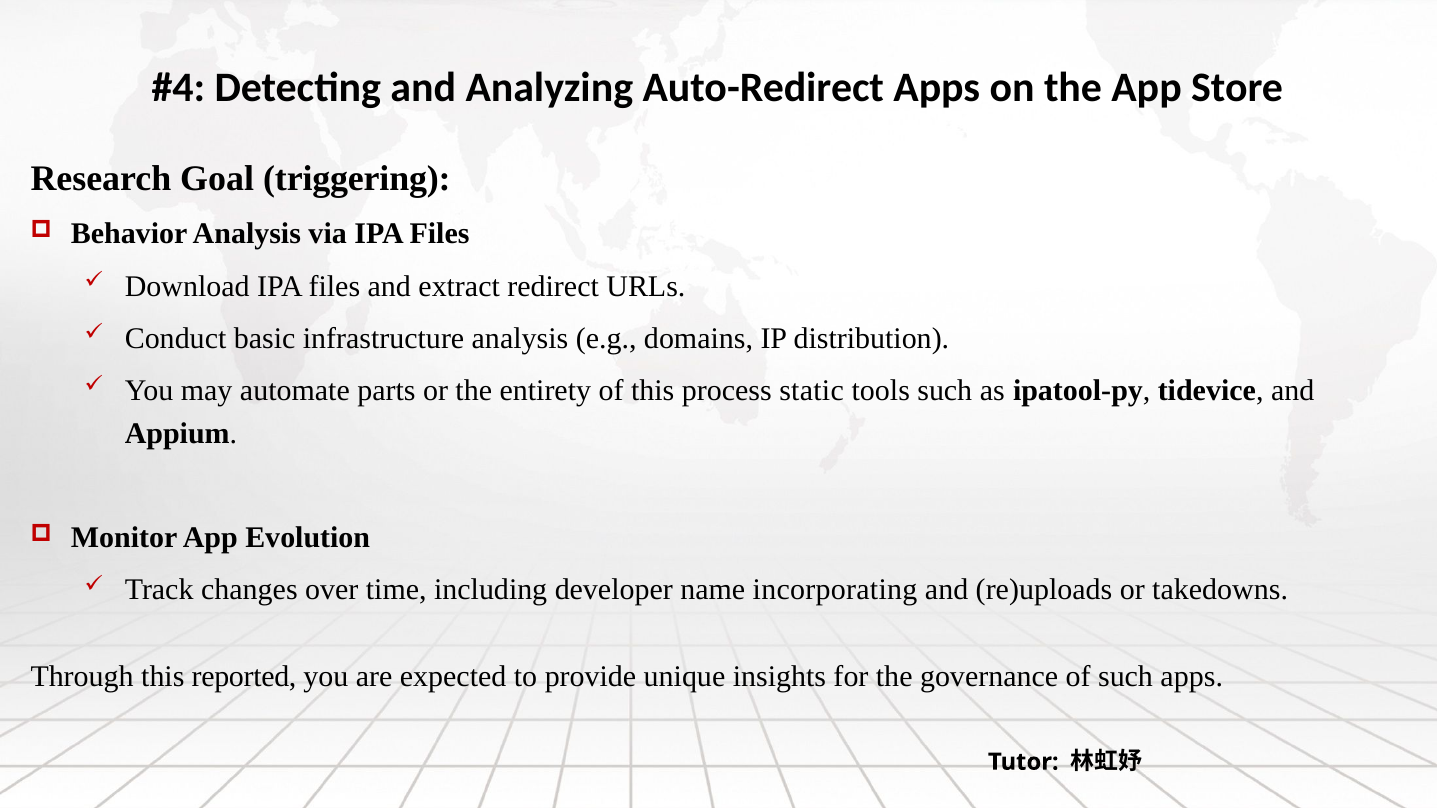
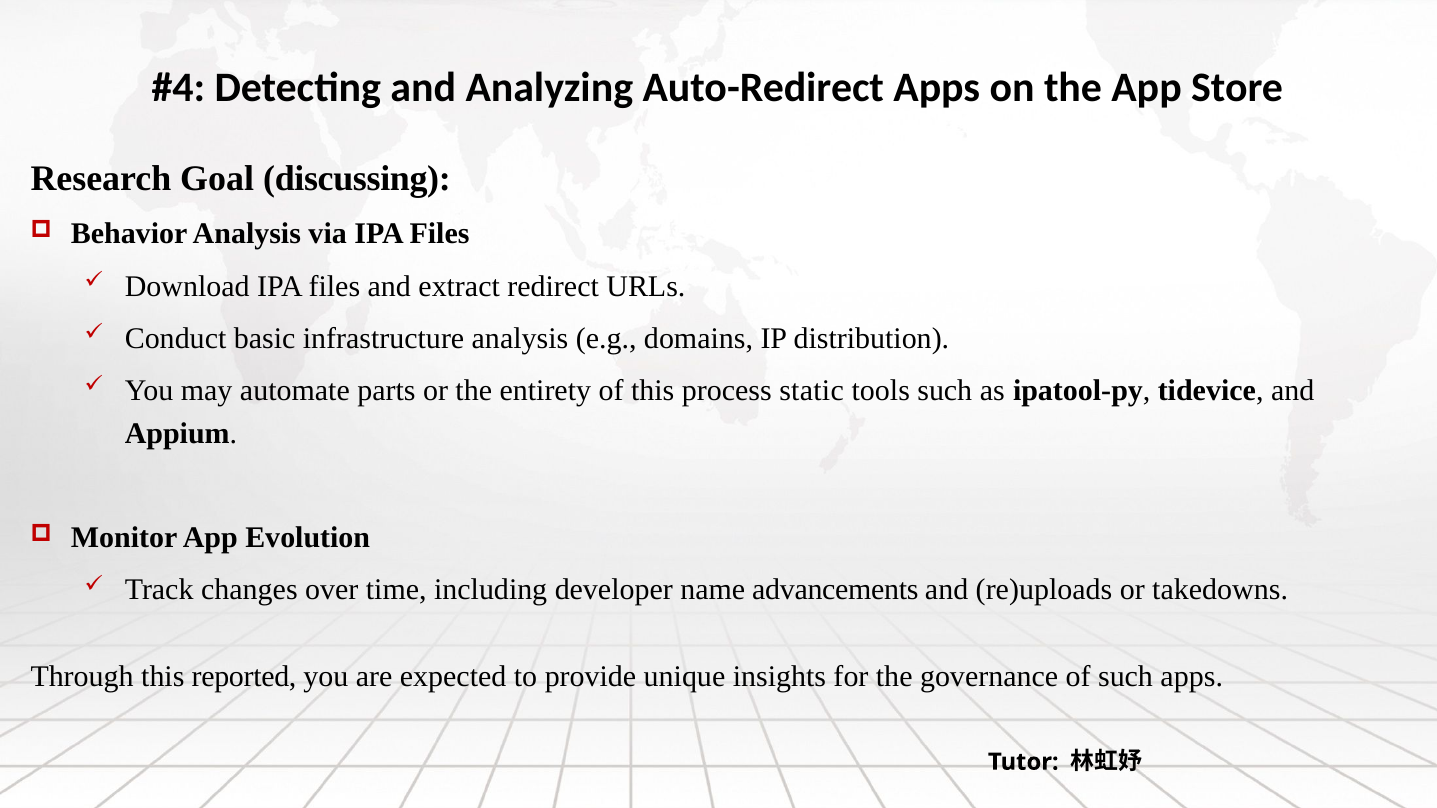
triggering: triggering -> discussing (357, 179)
incorporating: incorporating -> advancements (835, 590)
